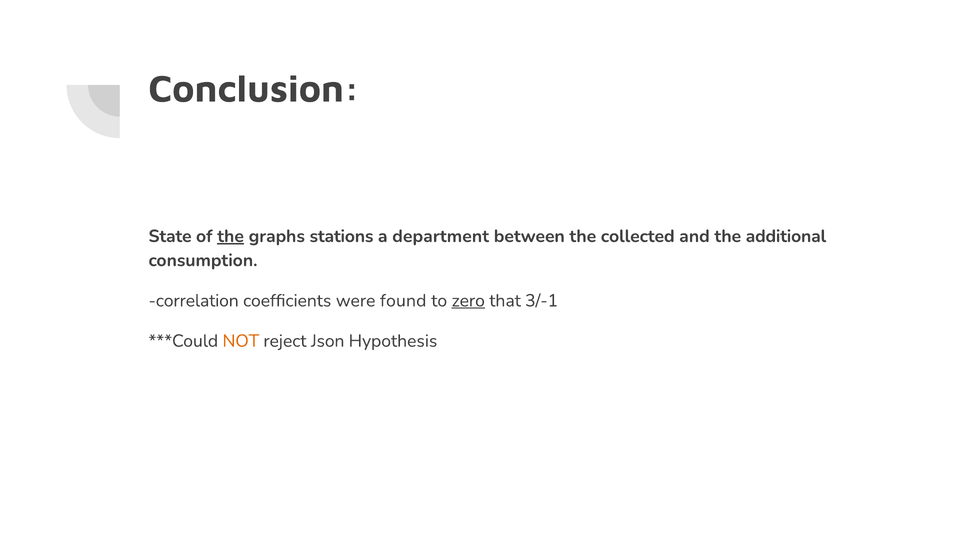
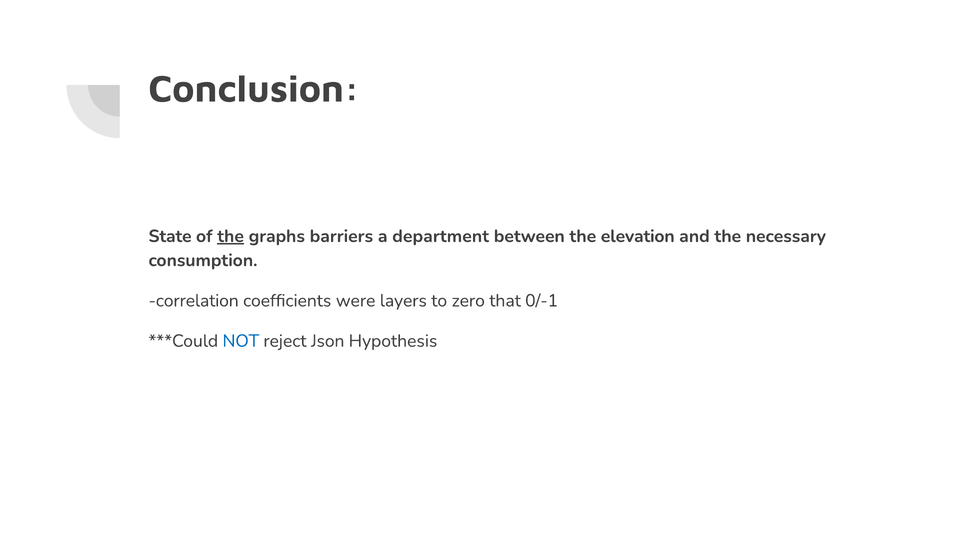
stations: stations -> barriers (341, 236)
collected: collected -> elevation (638, 236)
additional: additional -> necessary (786, 236)
found: found -> layers (403, 301)
zero underline: present -> none (468, 301)
3/-1: 3/-1 -> 0/-1 (542, 301)
NOT colour: orange -> blue (241, 341)
